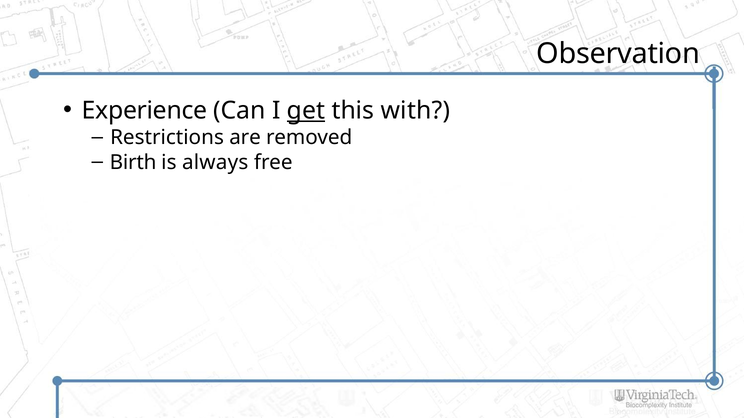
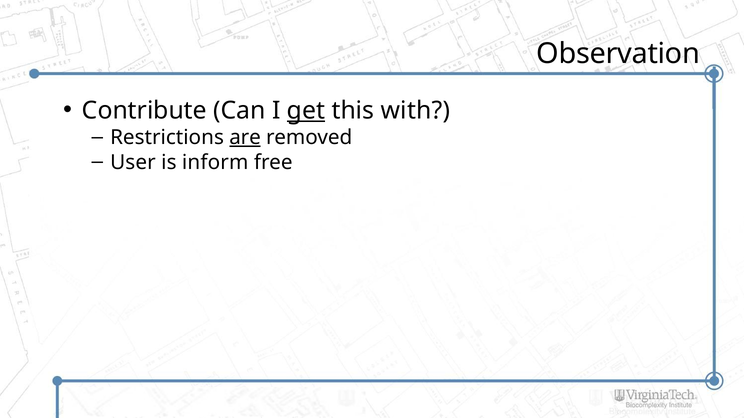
Experience: Experience -> Contribute (144, 111)
are underline: none -> present (245, 138)
Birth: Birth -> User (133, 162)
always: always -> inform (215, 162)
